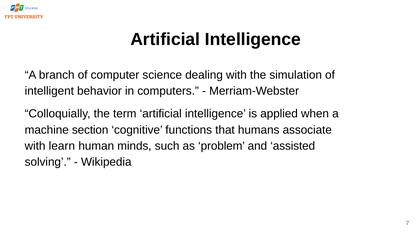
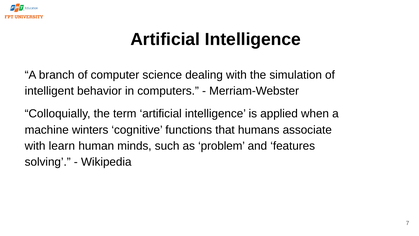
section: section -> winters (90, 130)
assisted: assisted -> features (293, 146)
